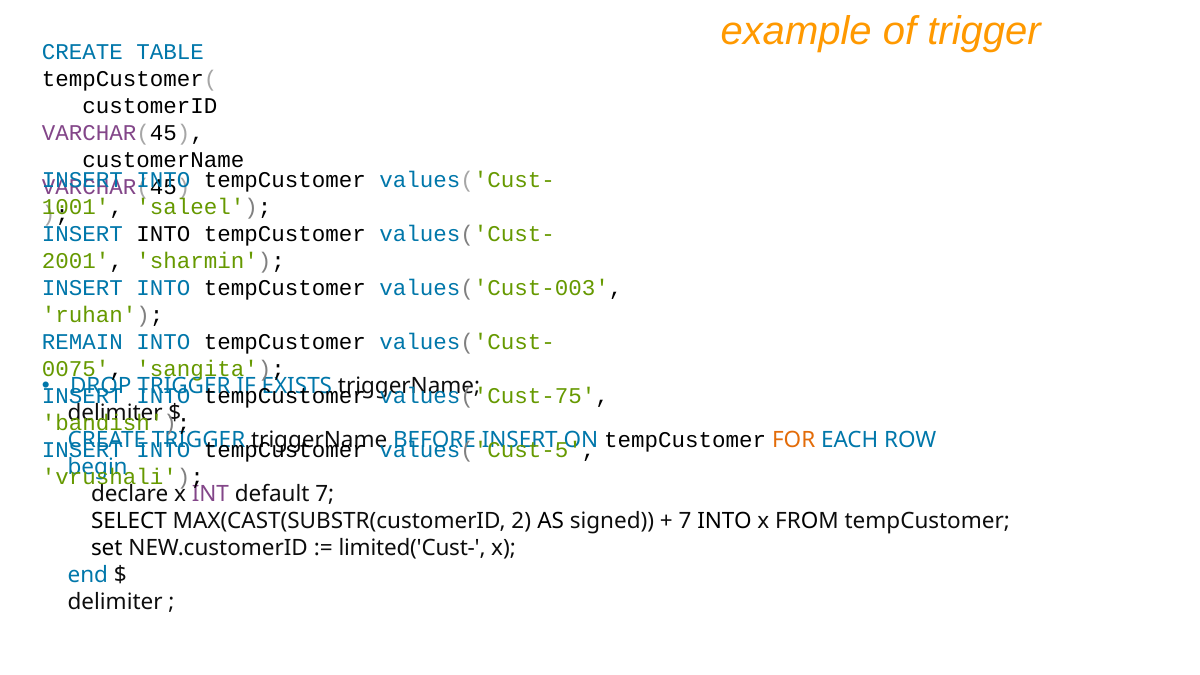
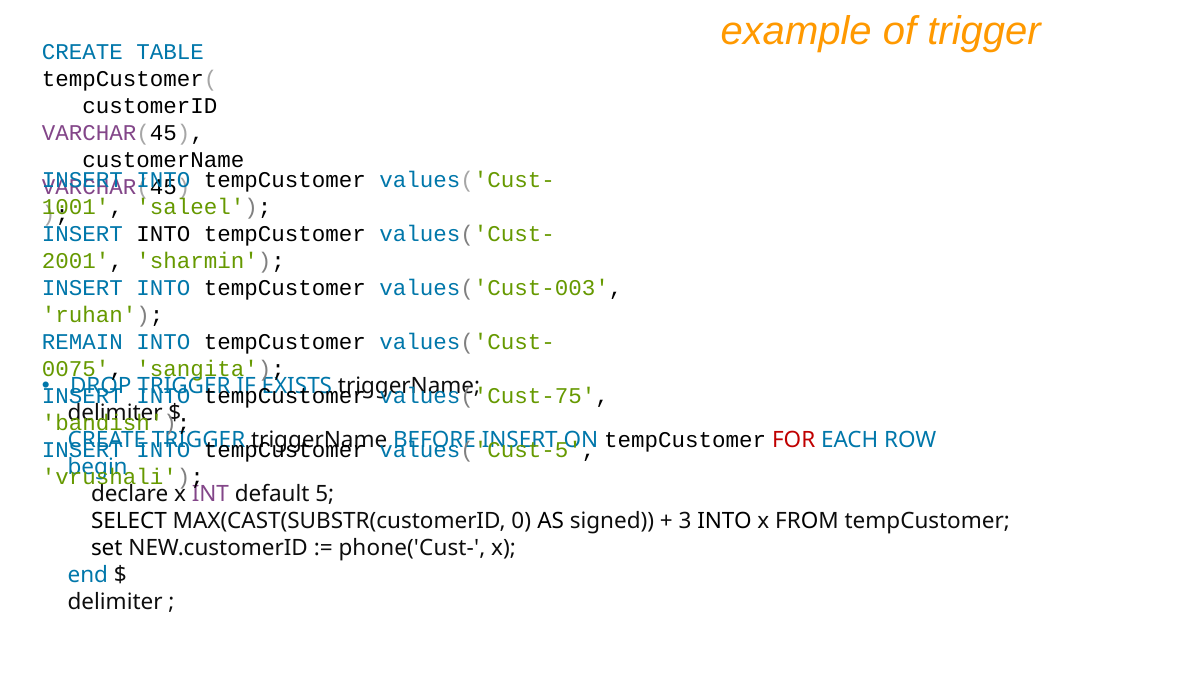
FOR colour: orange -> red (794, 440)
default 7: 7 -> 5 (325, 494)
2: 2 -> 0 (521, 521)
7: 7 -> 3 (685, 521)
limited('Cust-: limited('Cust- -> phone('Cust- (412, 548)
